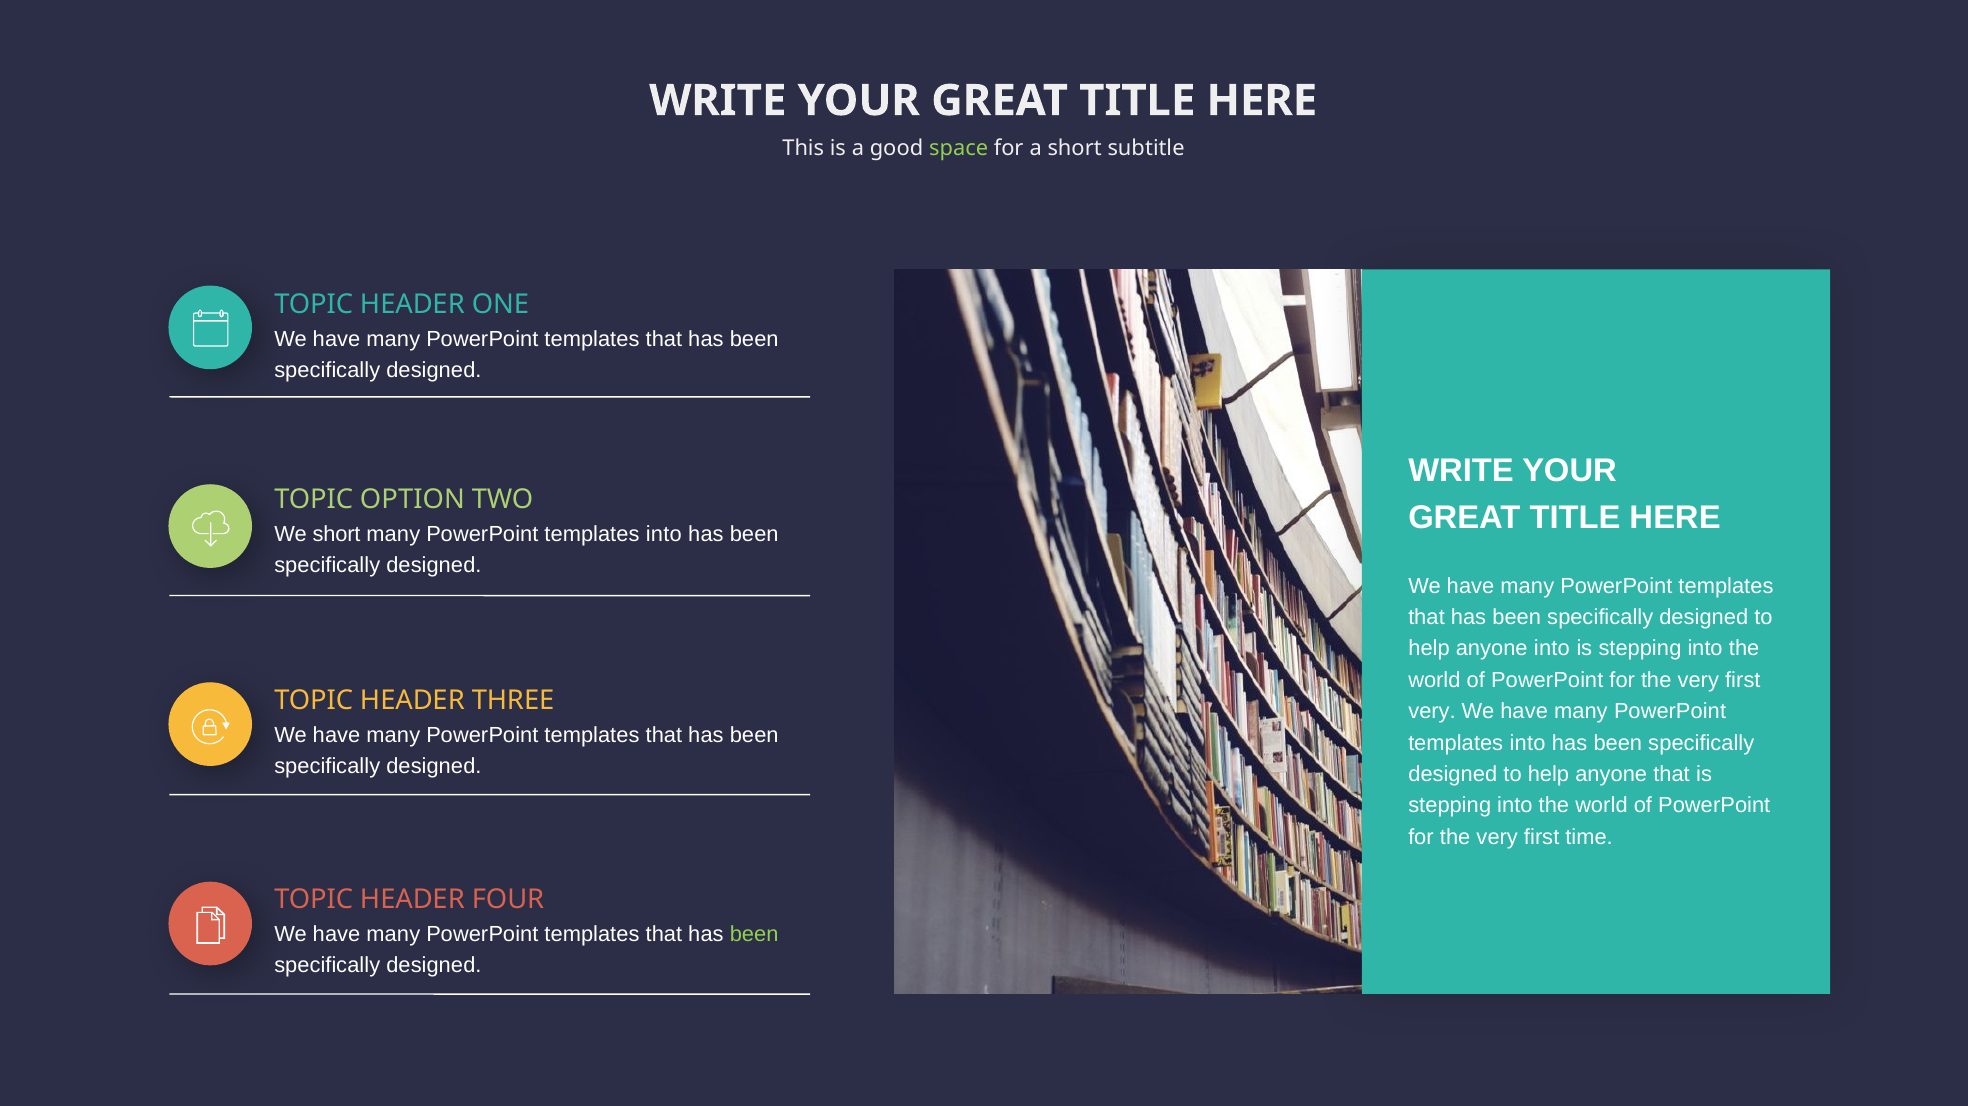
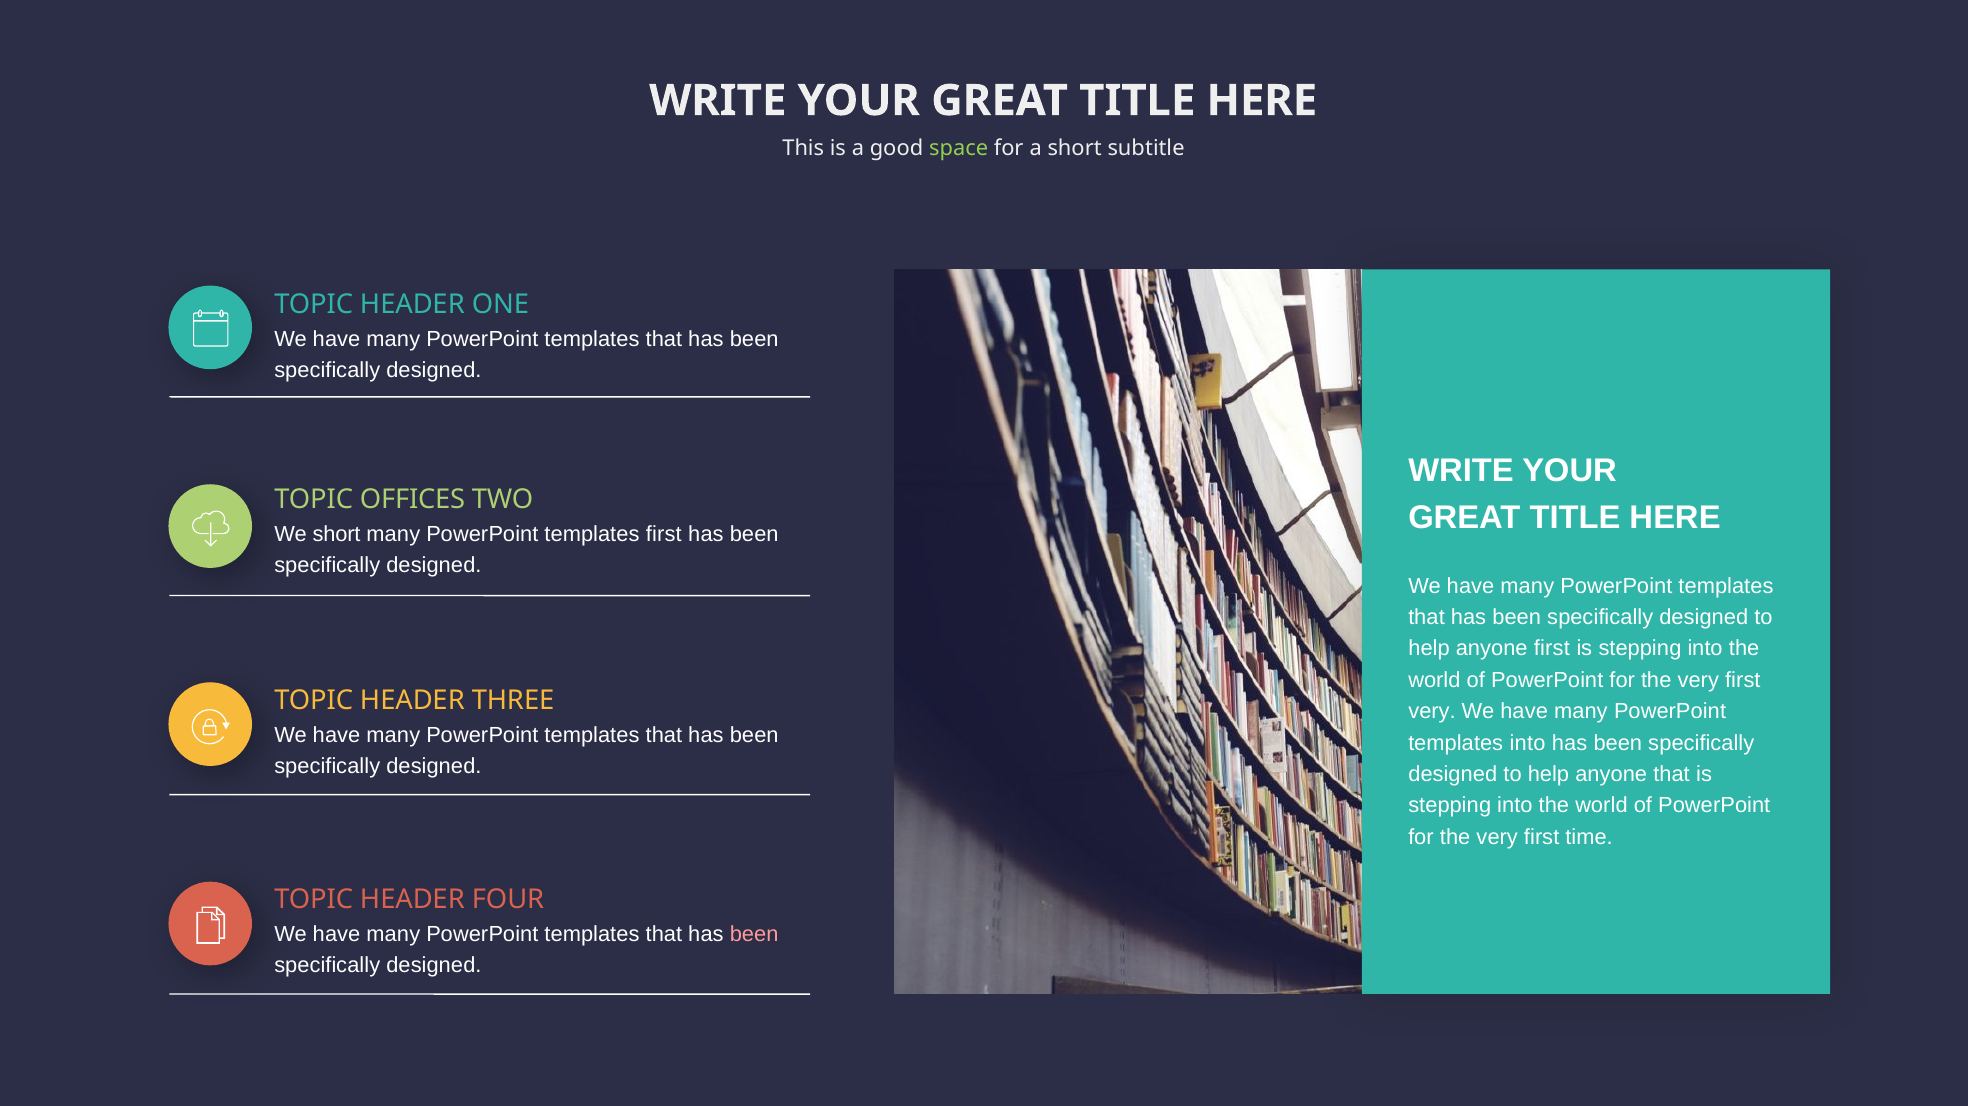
OPTION: OPTION -> OFFICES (413, 500)
into: into -> first (664, 534)
anyone into: into -> first (1552, 649)
been colour: light green -> pink (754, 935)
